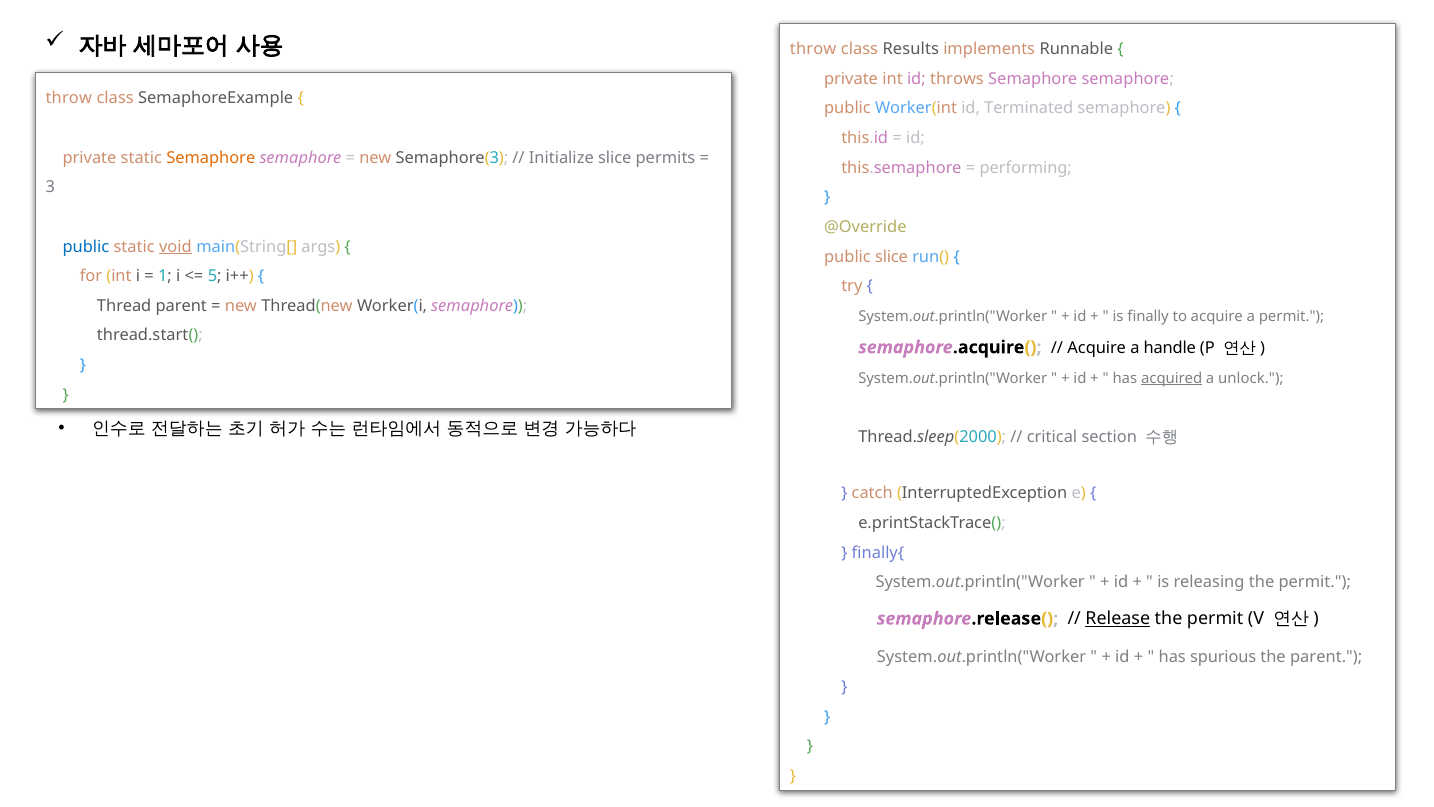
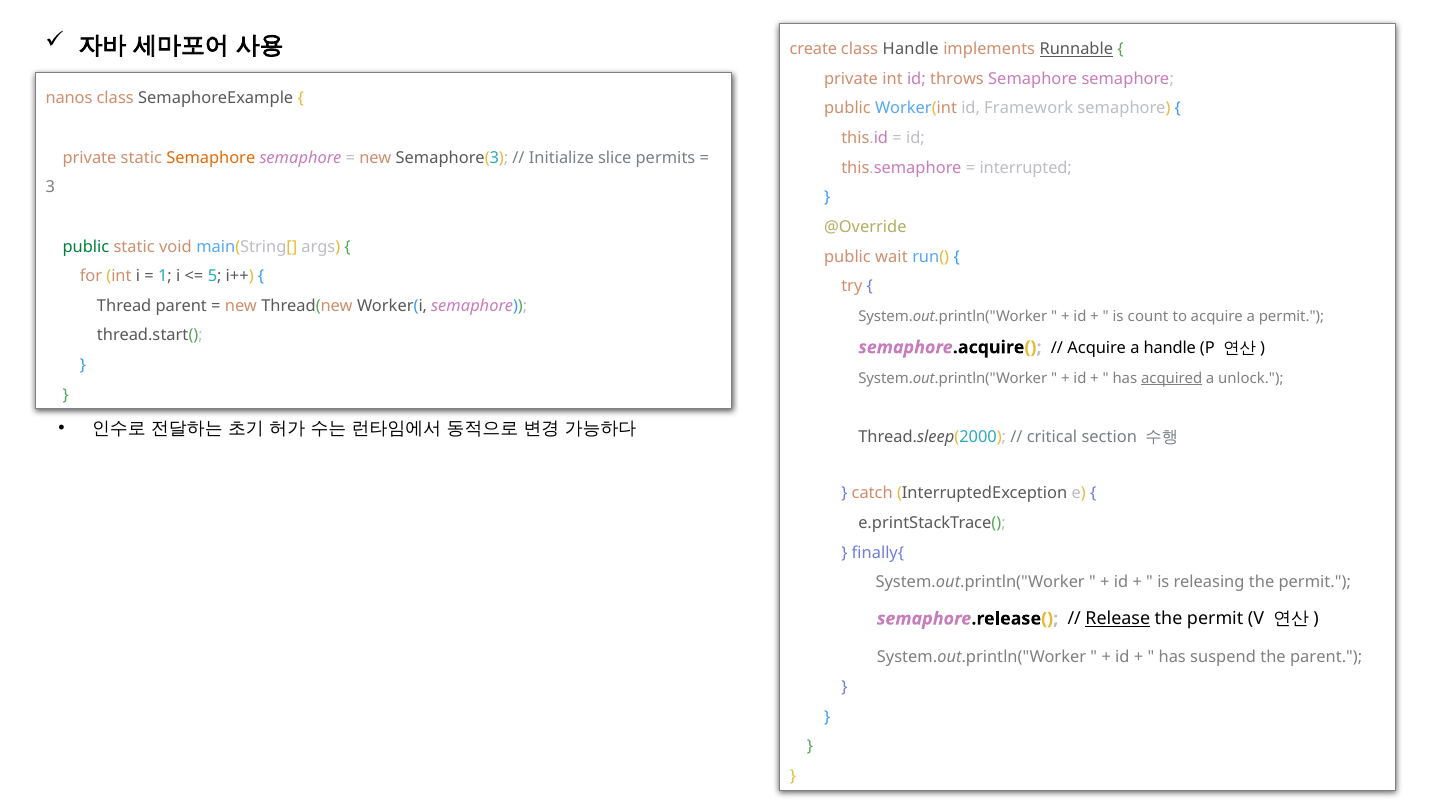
throw: throw -> create (813, 49)
class Results: Results -> Handle (911, 49)
Runnable underline: none -> present (1076, 49)
throw: throw -> nanos (69, 98)
Terminated: Terminated -> Framework (1029, 109)
performing: performing -> interrupted (1026, 168)
public colour: blue -> green (86, 246)
void underline: present -> none (175, 246)
public slice: slice -> wait (891, 257)
finally: finally -> count (1148, 316)
spurious: spurious -> suspend (1223, 656)
